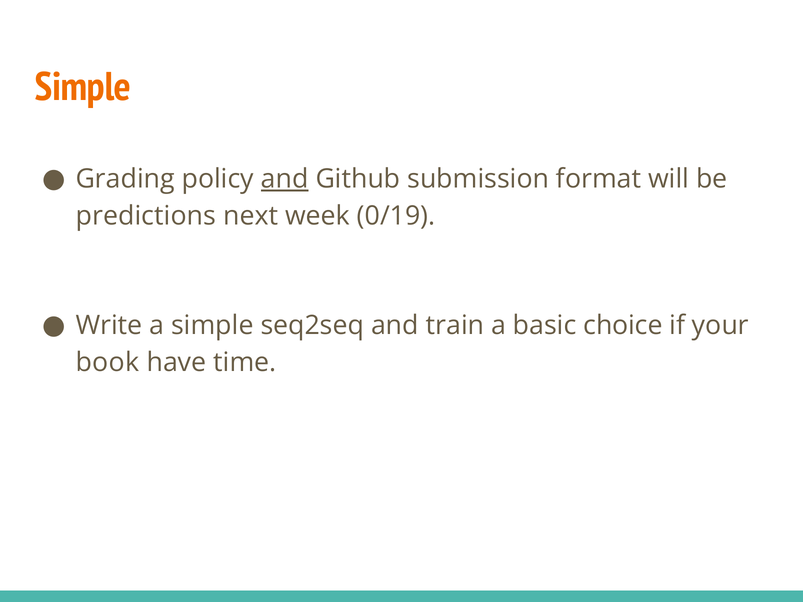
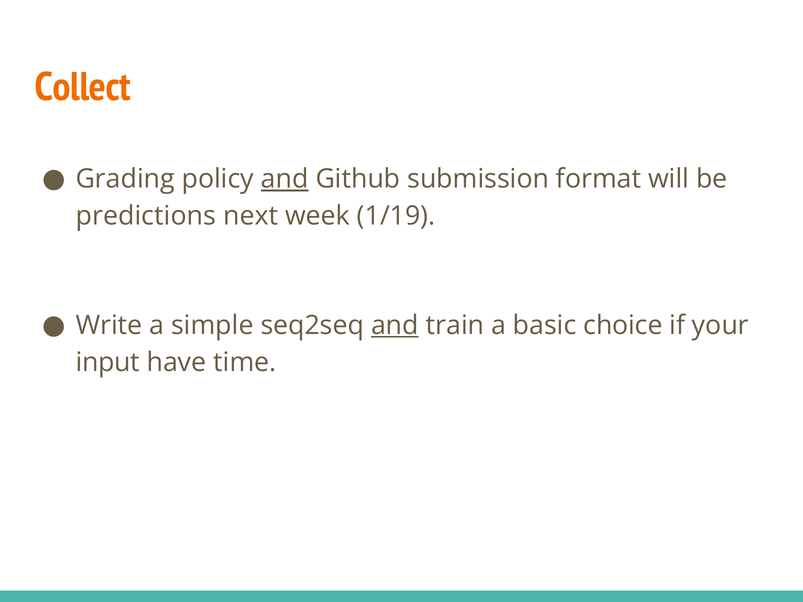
Simple: Simple -> Collect (83, 87)
0/19: 0/19 -> 1/19 (396, 216)
and underline: none -> present (395, 325)
book: book -> input (108, 362)
